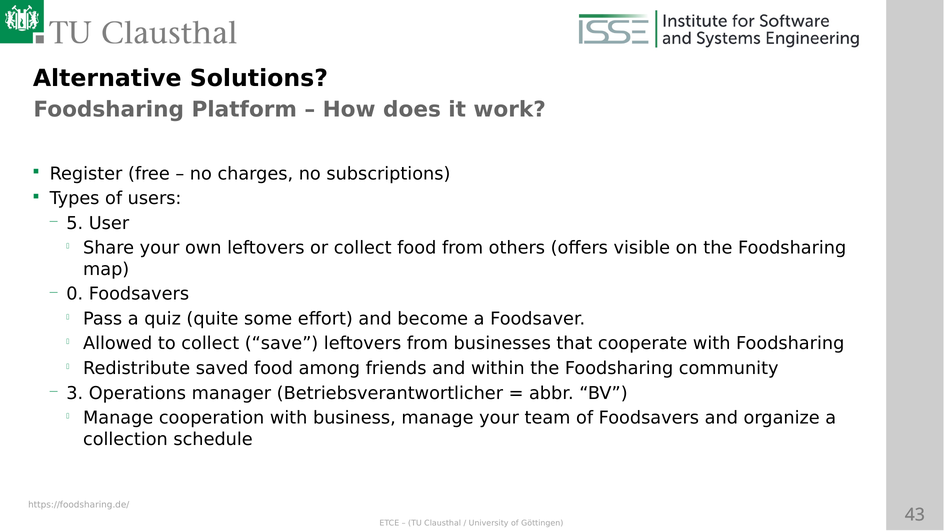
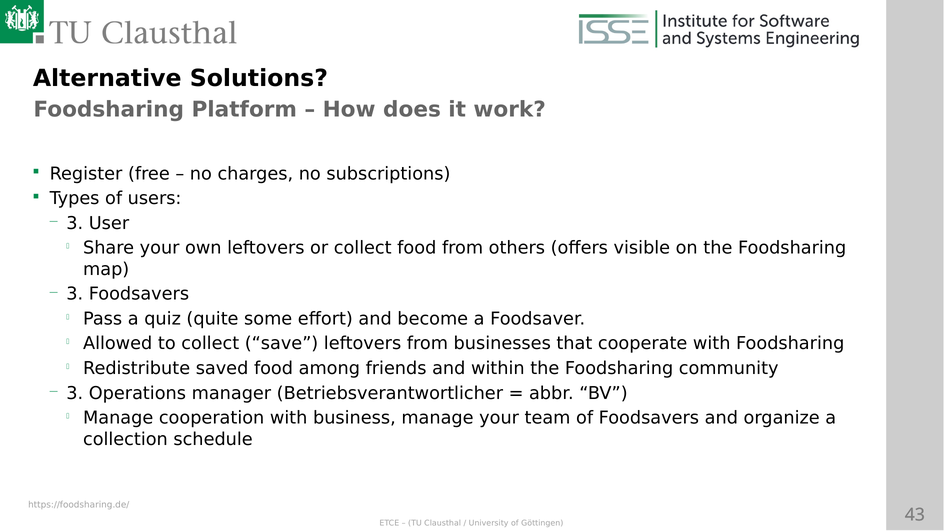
5: 5 -> 3 (75, 223)
0: 0 -> 3 (75, 294)
